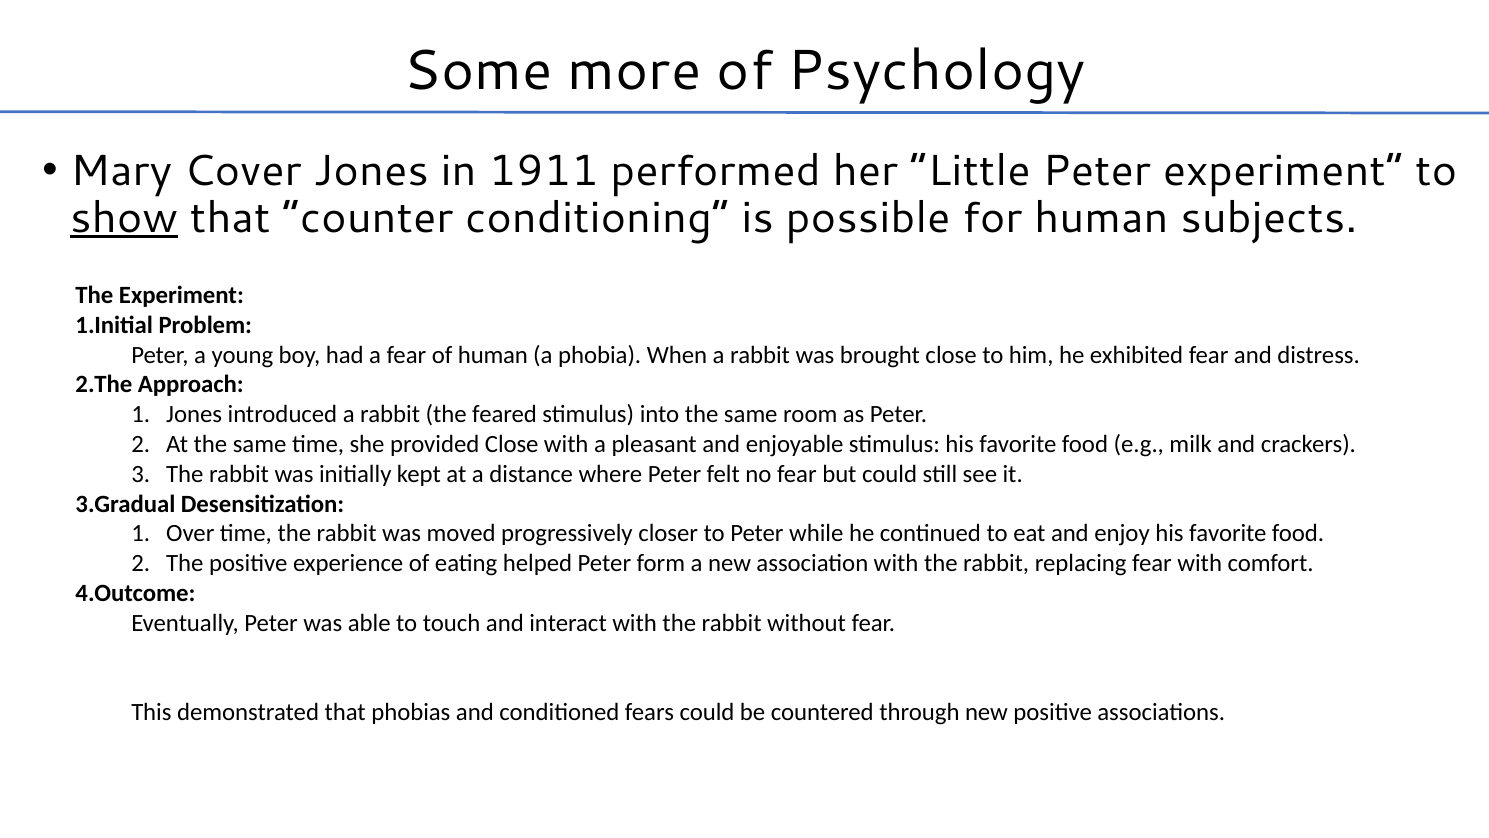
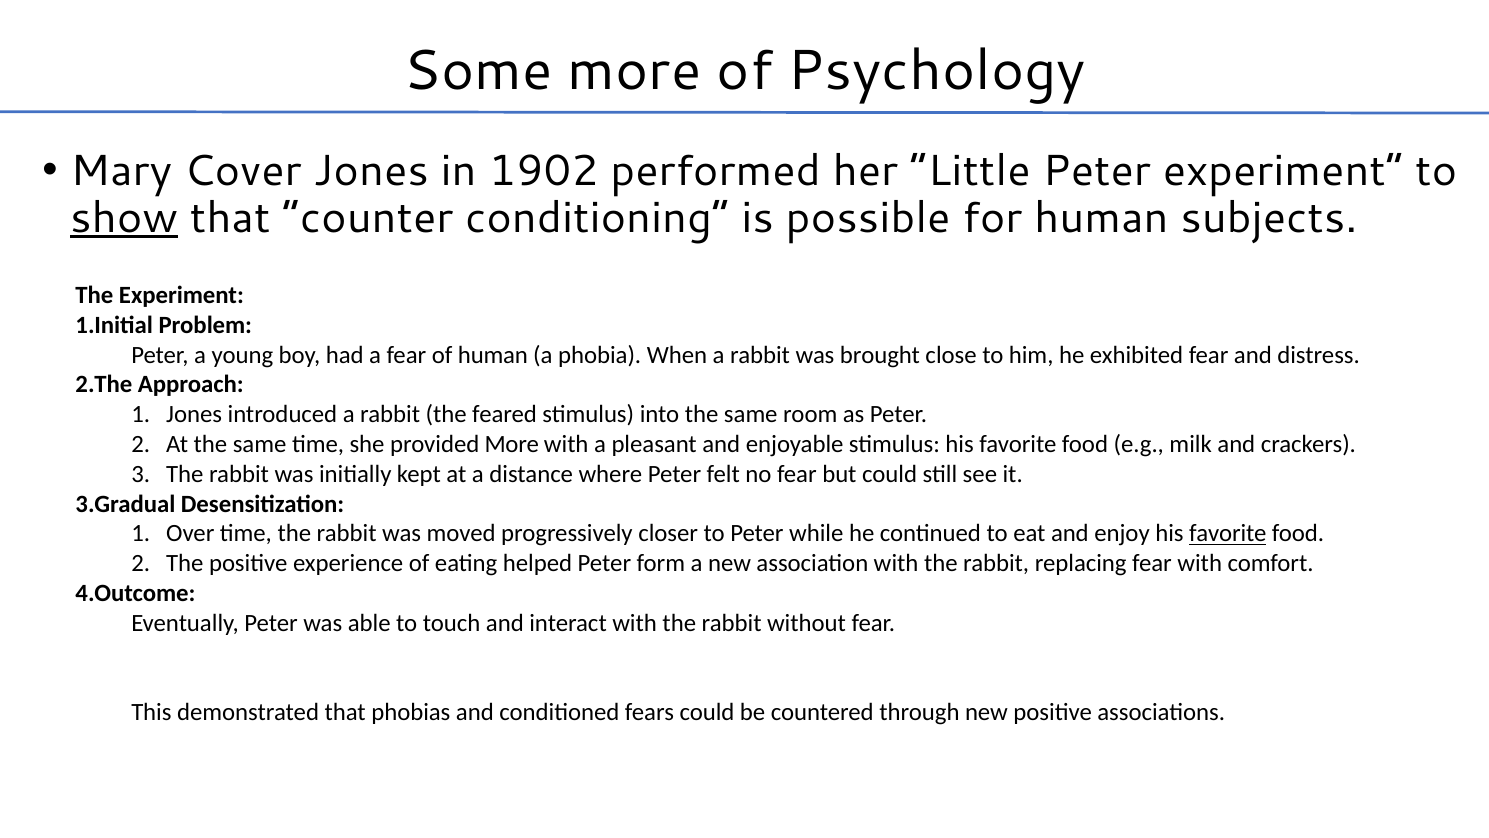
1911: 1911 -> 1902 (544, 171)
provided Close: Close -> More (512, 444)
favorite underline: none -> present (1228, 533)
